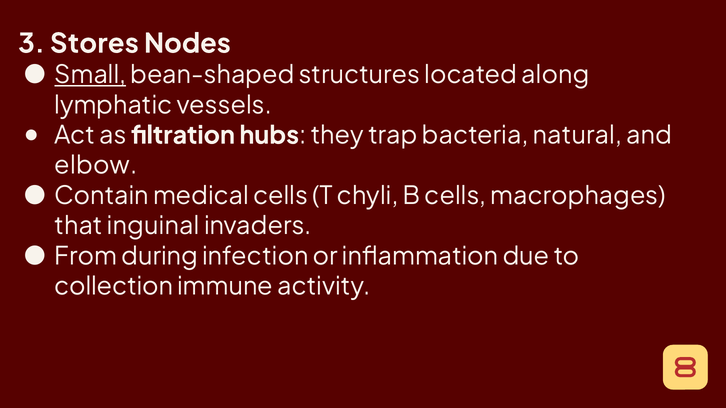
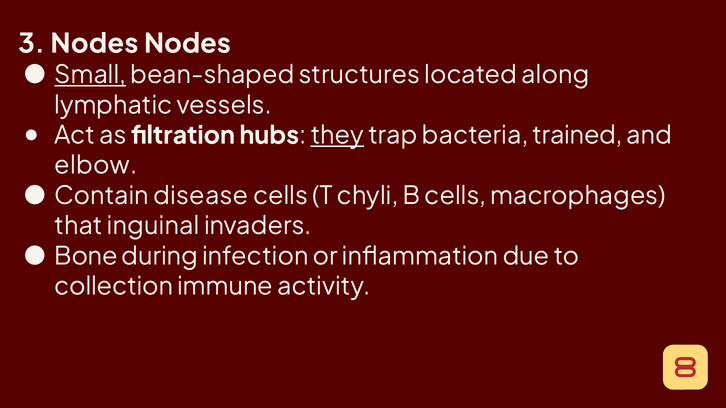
3 Stores: Stores -> Nodes (94, 44)
they underline: none -> present (337, 136)
natural: natural -> trained (577, 136)
medical: medical -> disease (201, 196)
From: From -> Bone (86, 257)
